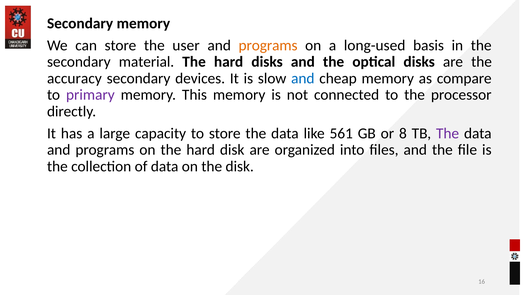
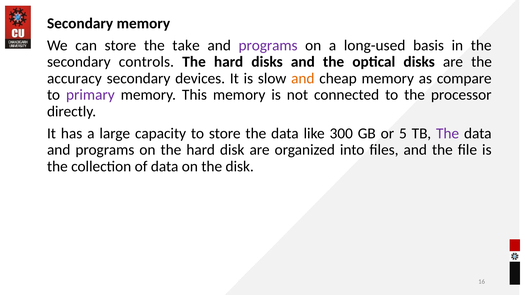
user: user -> take (186, 45)
programs colour: orange -> purple (268, 45)
material: material -> controls (146, 62)
and colour: blue -> orange (303, 79)
561: 561 -> 300 (341, 134)
8: 8 -> 5 (403, 134)
